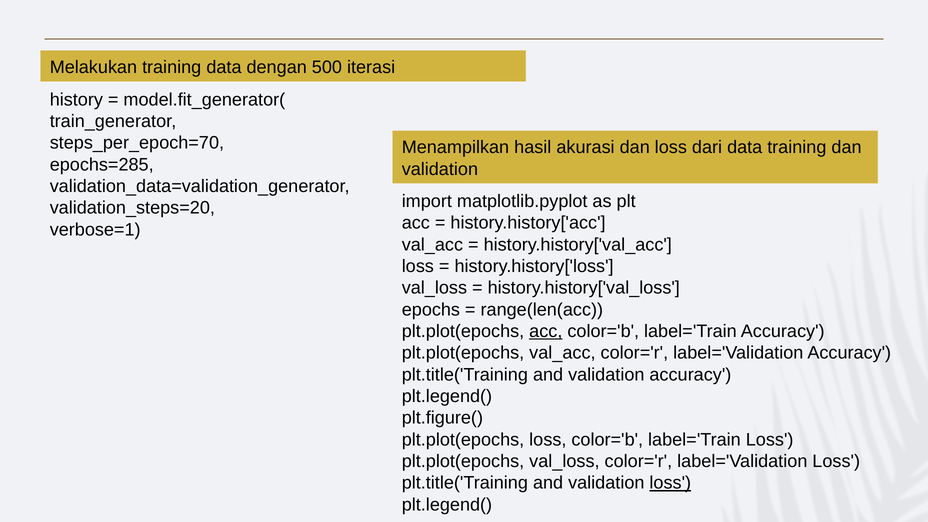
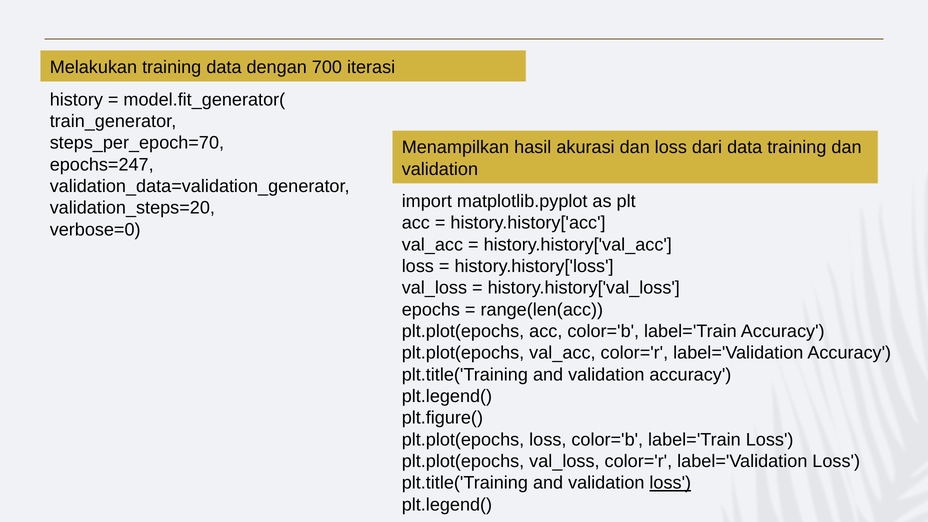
500: 500 -> 700 (327, 67)
epochs=285: epochs=285 -> epochs=247 (102, 165)
verbose=1: verbose=1 -> verbose=0 (95, 230)
acc underline: present -> none (546, 331)
